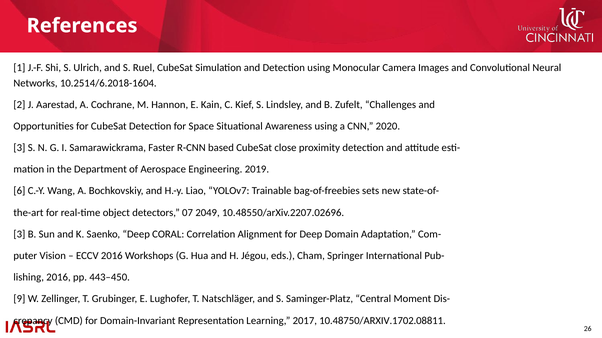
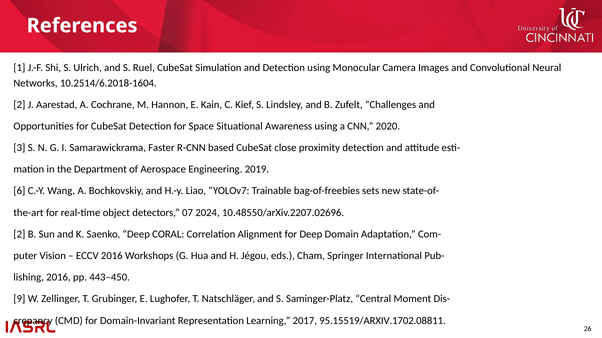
2049: 2049 -> 2024 (208, 213)
3: 3 -> 2 (19, 235)
10.48750/ARXIV.1702.08811: 10.48750/ARXIV.1702.08811 -> 95.15519/ARXIV.1702.08811 (383, 321)
